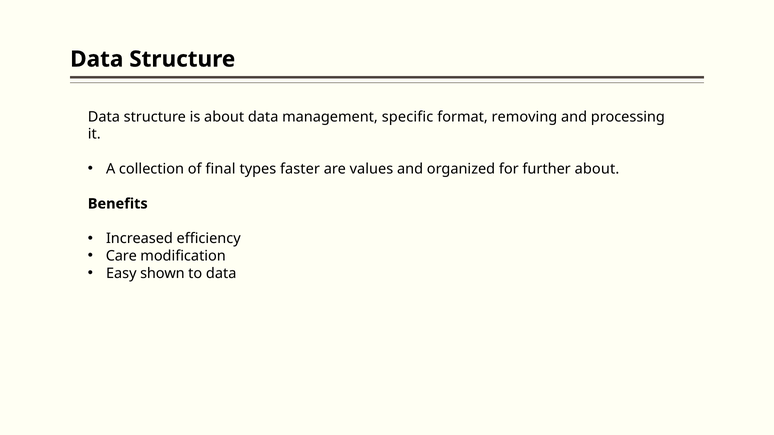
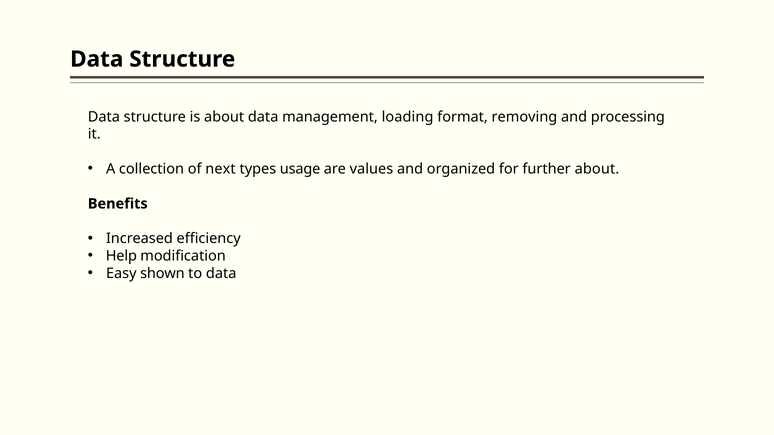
specific: specific -> loading (408, 117)
final: final -> next (221, 169)
faster: faster -> usage (300, 169)
Care: Care -> Help (121, 256)
